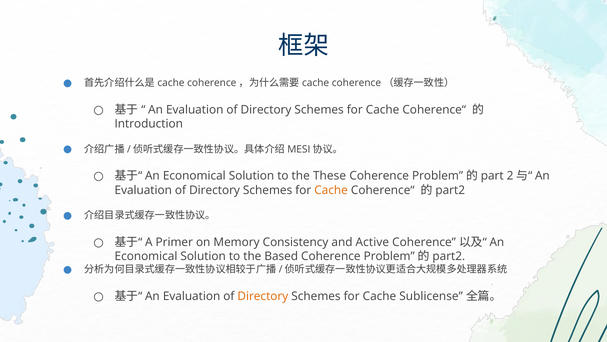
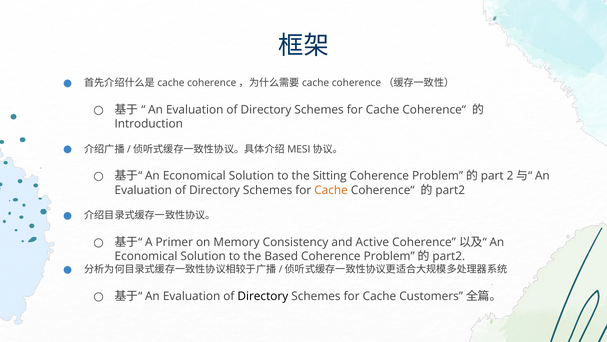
These: These -> Sitting (330, 176)
Directory colour: orange -> black (263, 296)
Sublicense: Sublicense -> Customers (431, 296)
